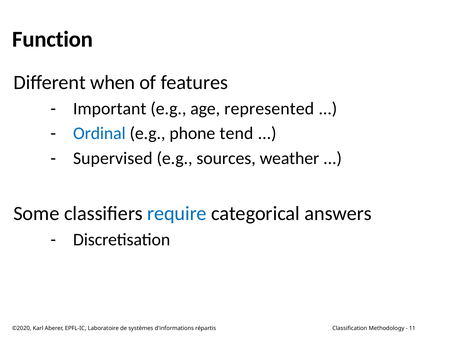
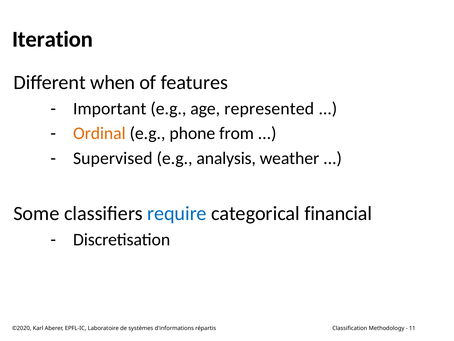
Function: Function -> Iteration (53, 39)
Ordinal colour: blue -> orange (99, 133)
tend: tend -> from (237, 133)
sources: sources -> analysis (226, 158)
answers: answers -> financial (338, 213)
